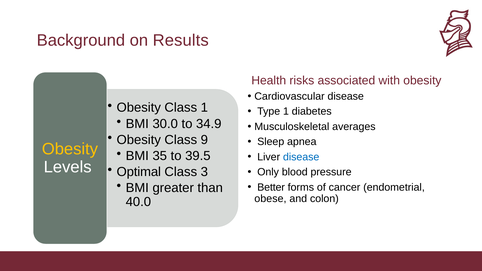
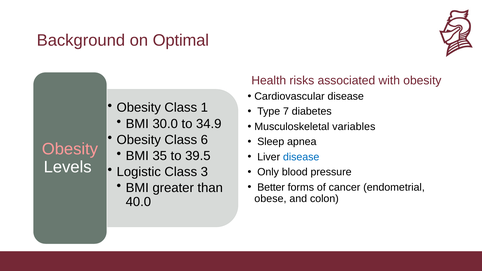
Results: Results -> Optimal (181, 41)
Type 1: 1 -> 7 (286, 112)
averages: averages -> variables (354, 127)
9: 9 -> 6 (204, 140)
Obesity colour: yellow -> pink (70, 149)
Optimal: Optimal -> Logistic (139, 172)
